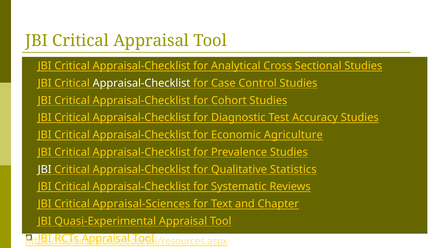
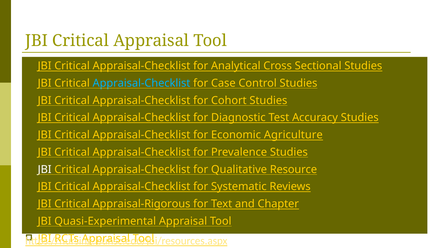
Appraisal-Checklist colour: white -> light blue (142, 83)
Statistics: Statistics -> Resource (293, 169)
Appraisal-Sciences: Appraisal-Sciences -> Appraisal-Rigorous (142, 204)
